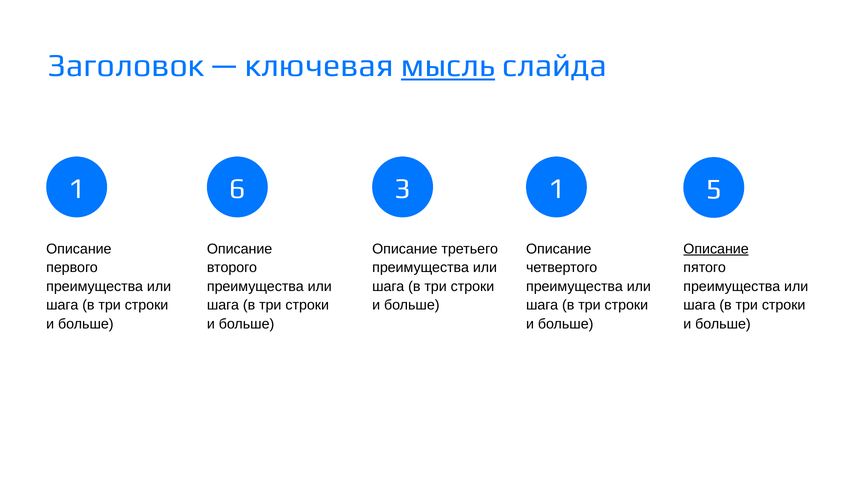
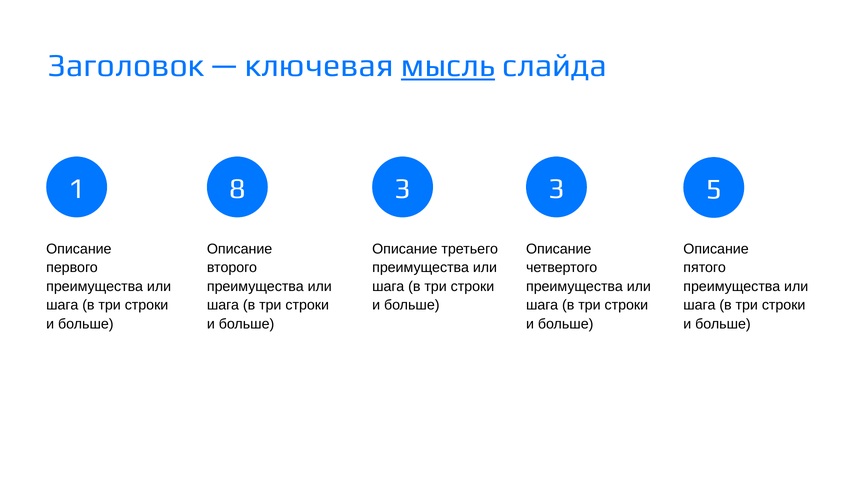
6: 6 -> 8 (237, 189)
3 1: 1 -> 3 (556, 189)
Описание underline: present -> none (716, 249)
